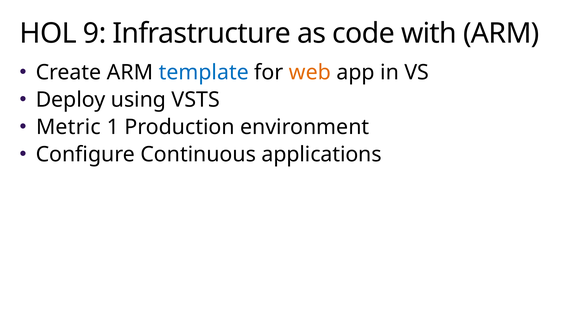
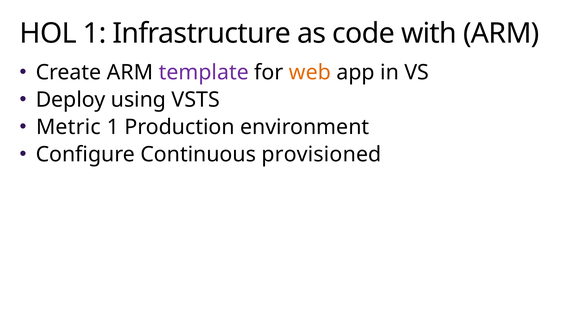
HOL 9: 9 -> 1 (95, 33)
template colour: blue -> purple (204, 72)
applications: applications -> provisioned (321, 154)
